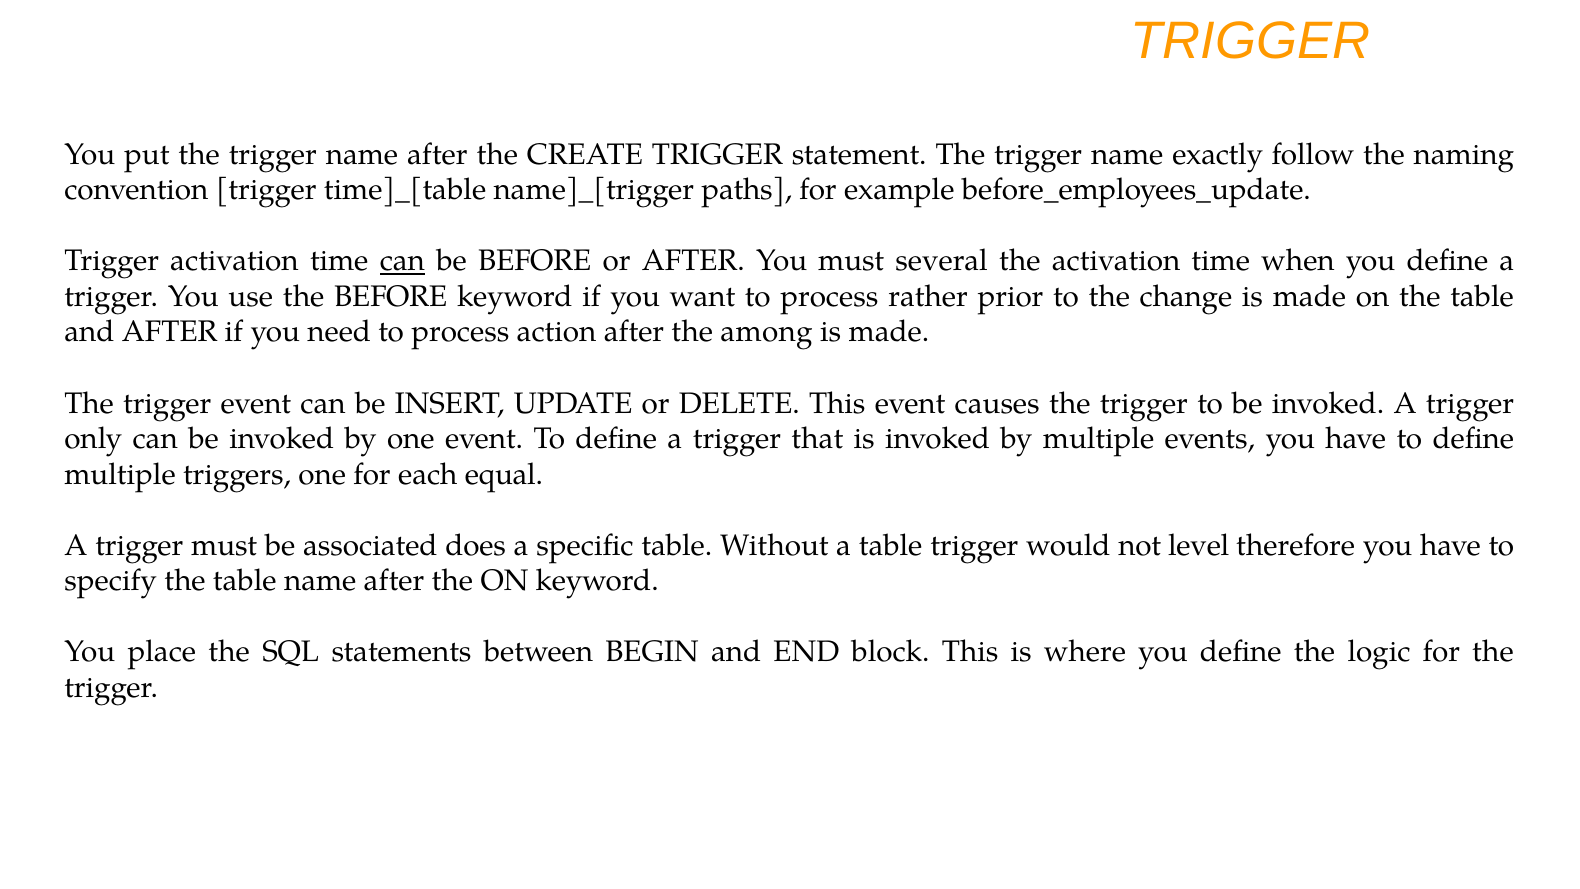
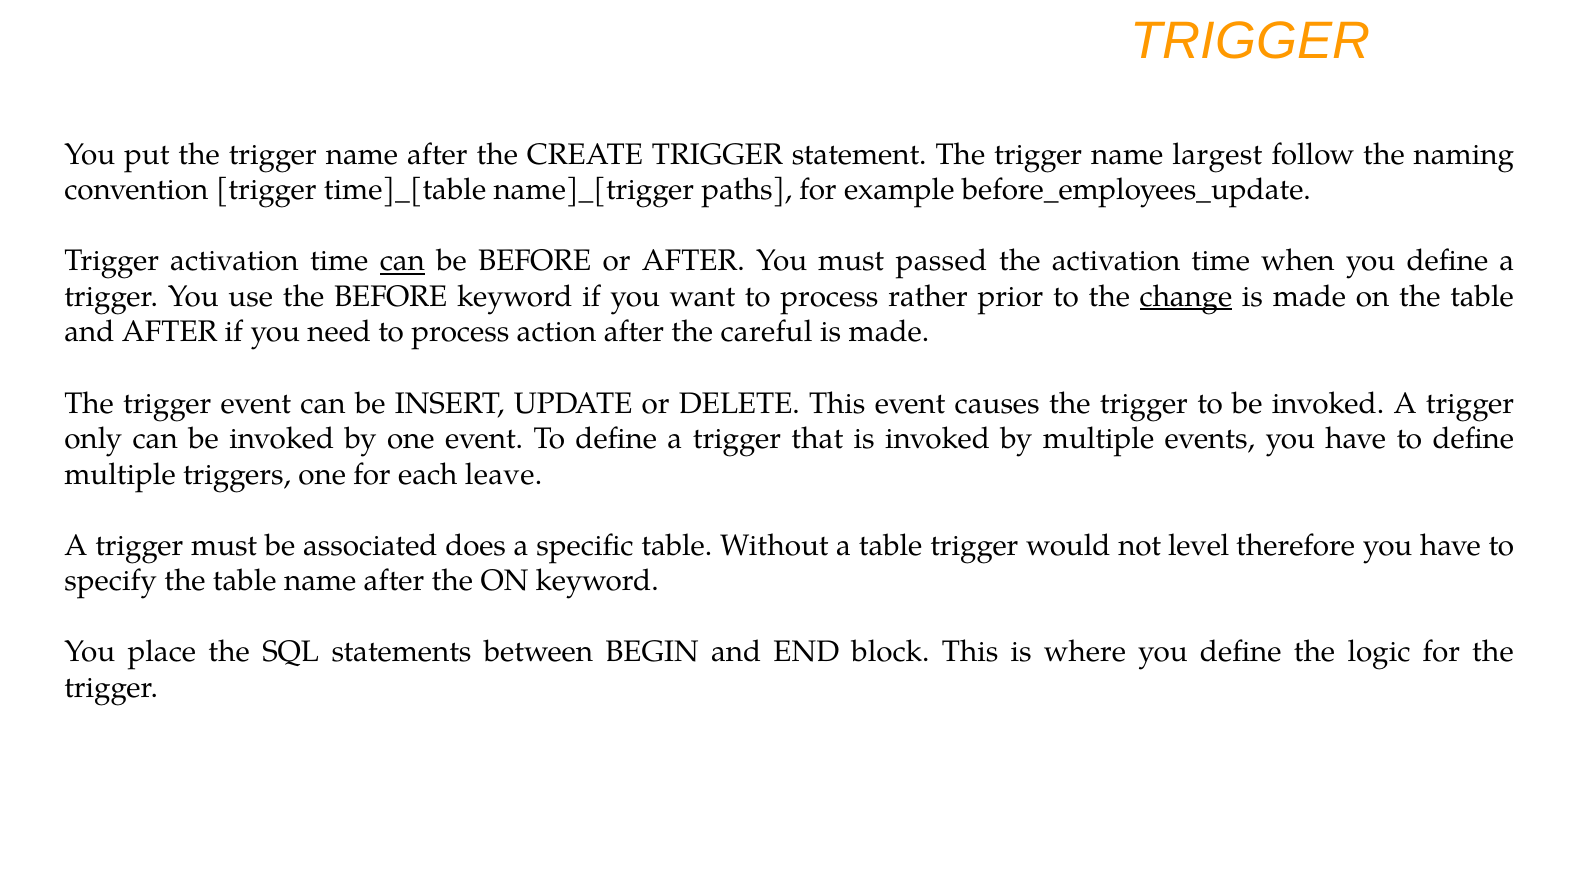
exactly: exactly -> largest (1217, 154)
several: several -> passed (941, 261)
change underline: none -> present (1186, 297)
among: among -> careful (767, 332)
equal: equal -> leave (504, 474)
